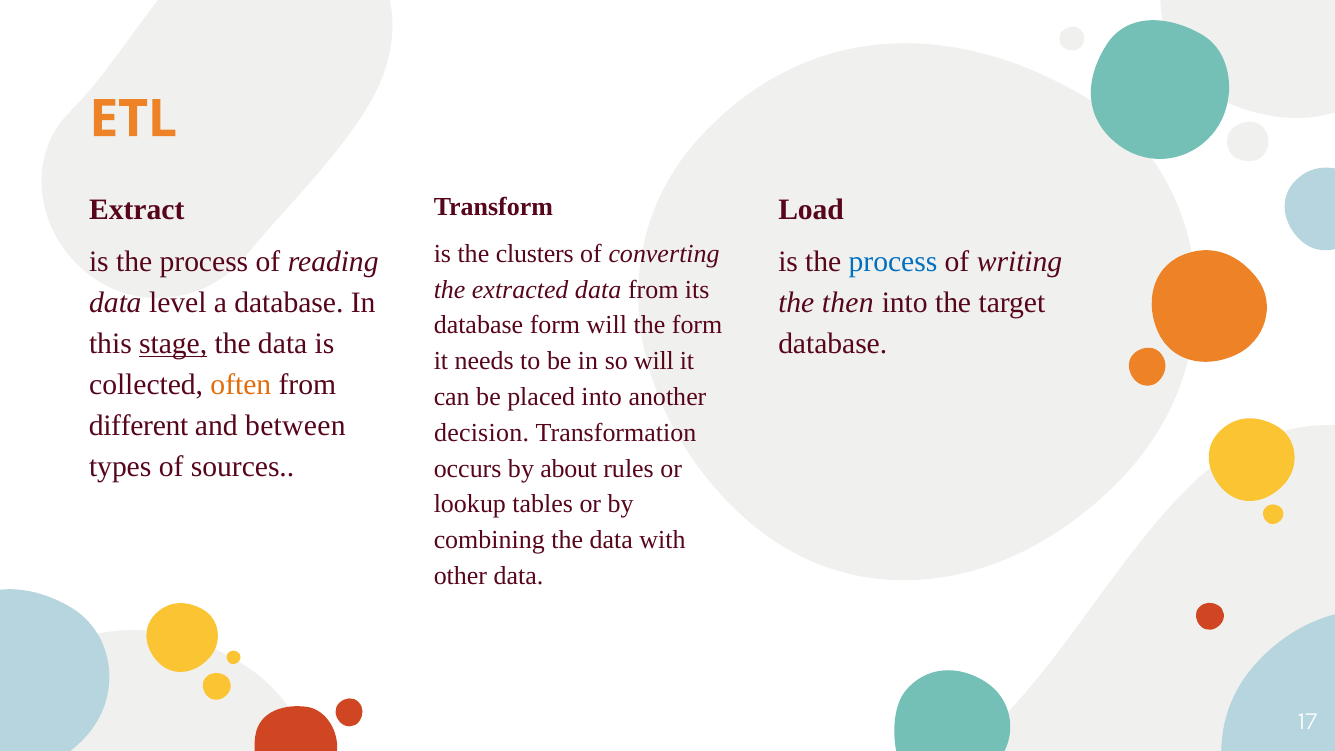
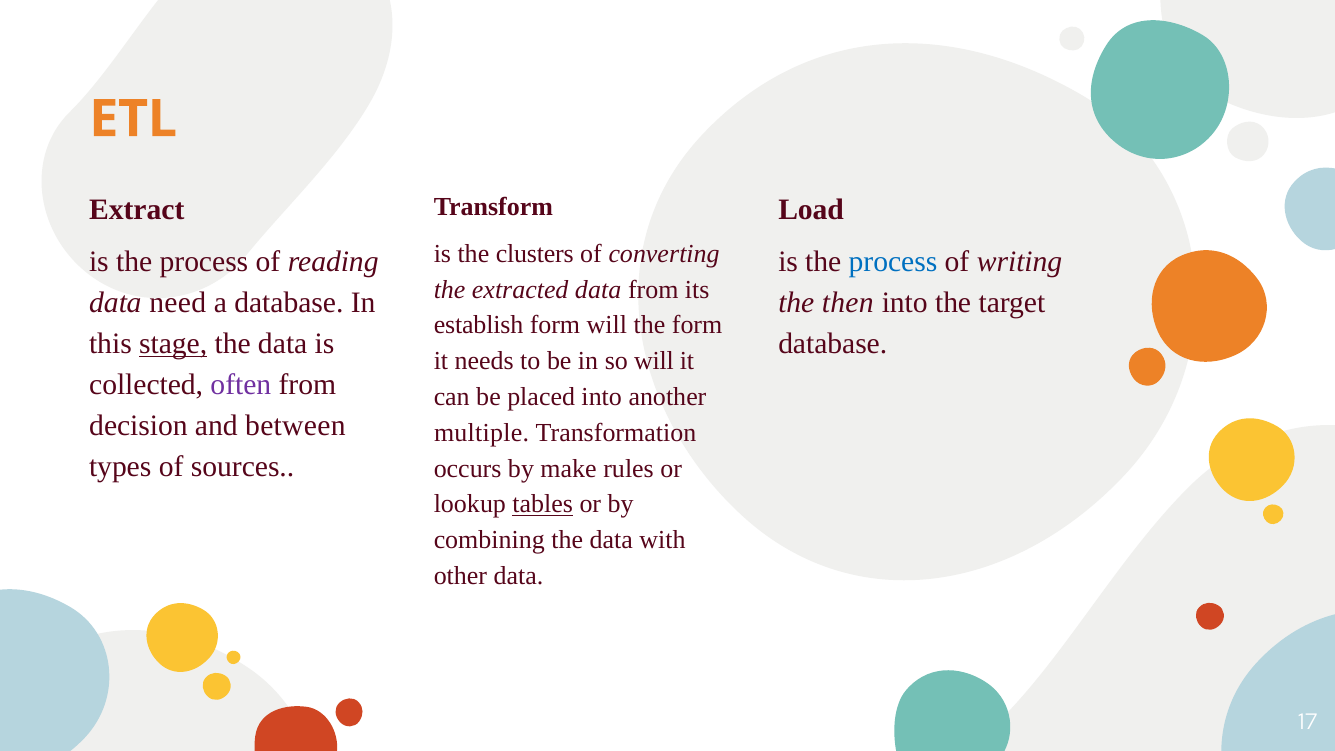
level: level -> need (178, 303)
database: database -> establish (479, 325)
often colour: orange -> purple (241, 385)
different: different -> decision (138, 426)
decision: decision -> multiple (482, 433)
about: about -> make (569, 469)
tables underline: none -> present (543, 504)
